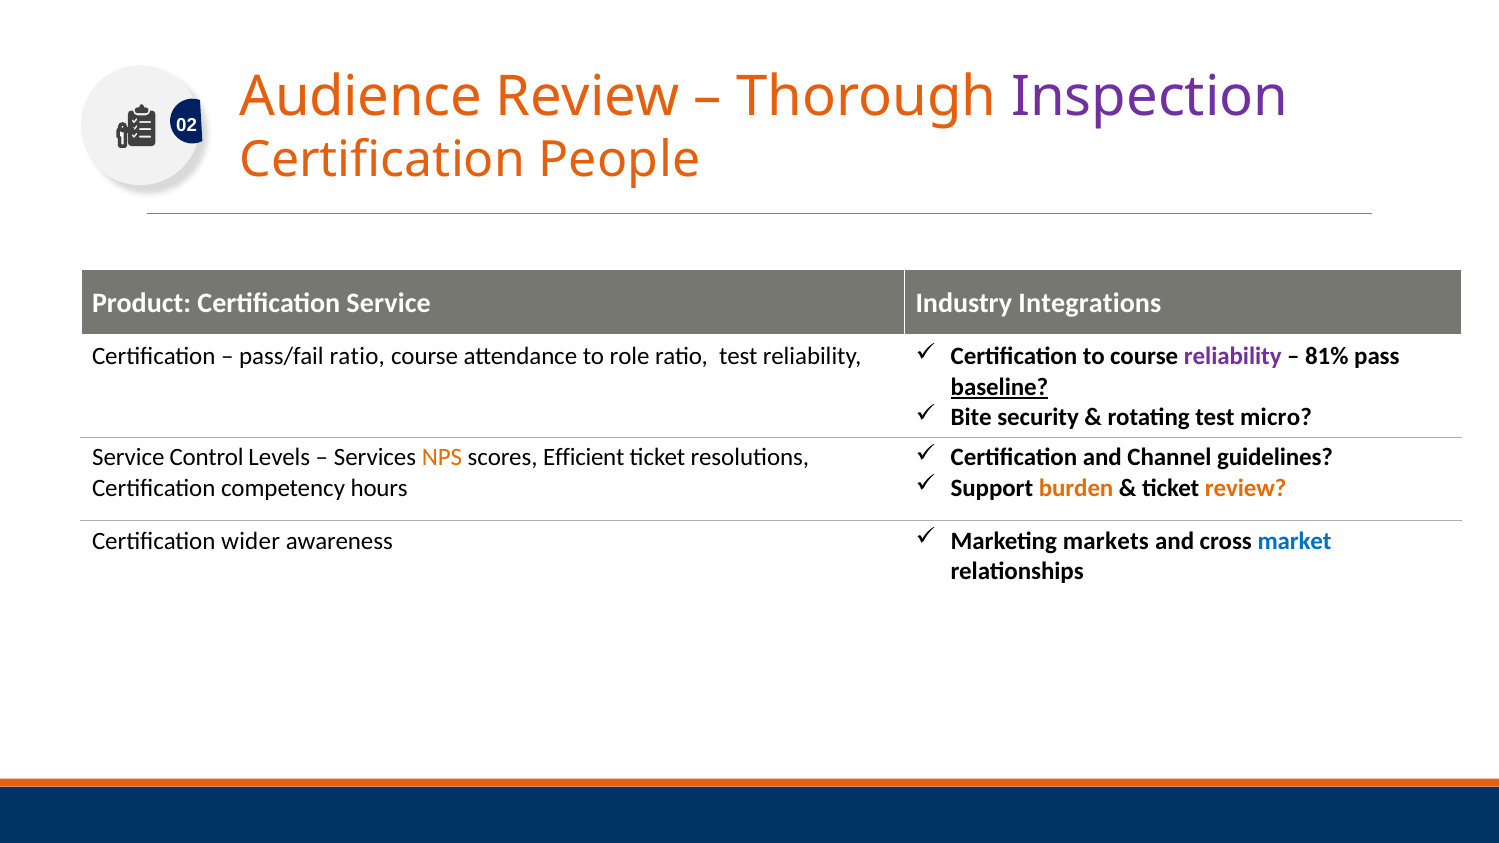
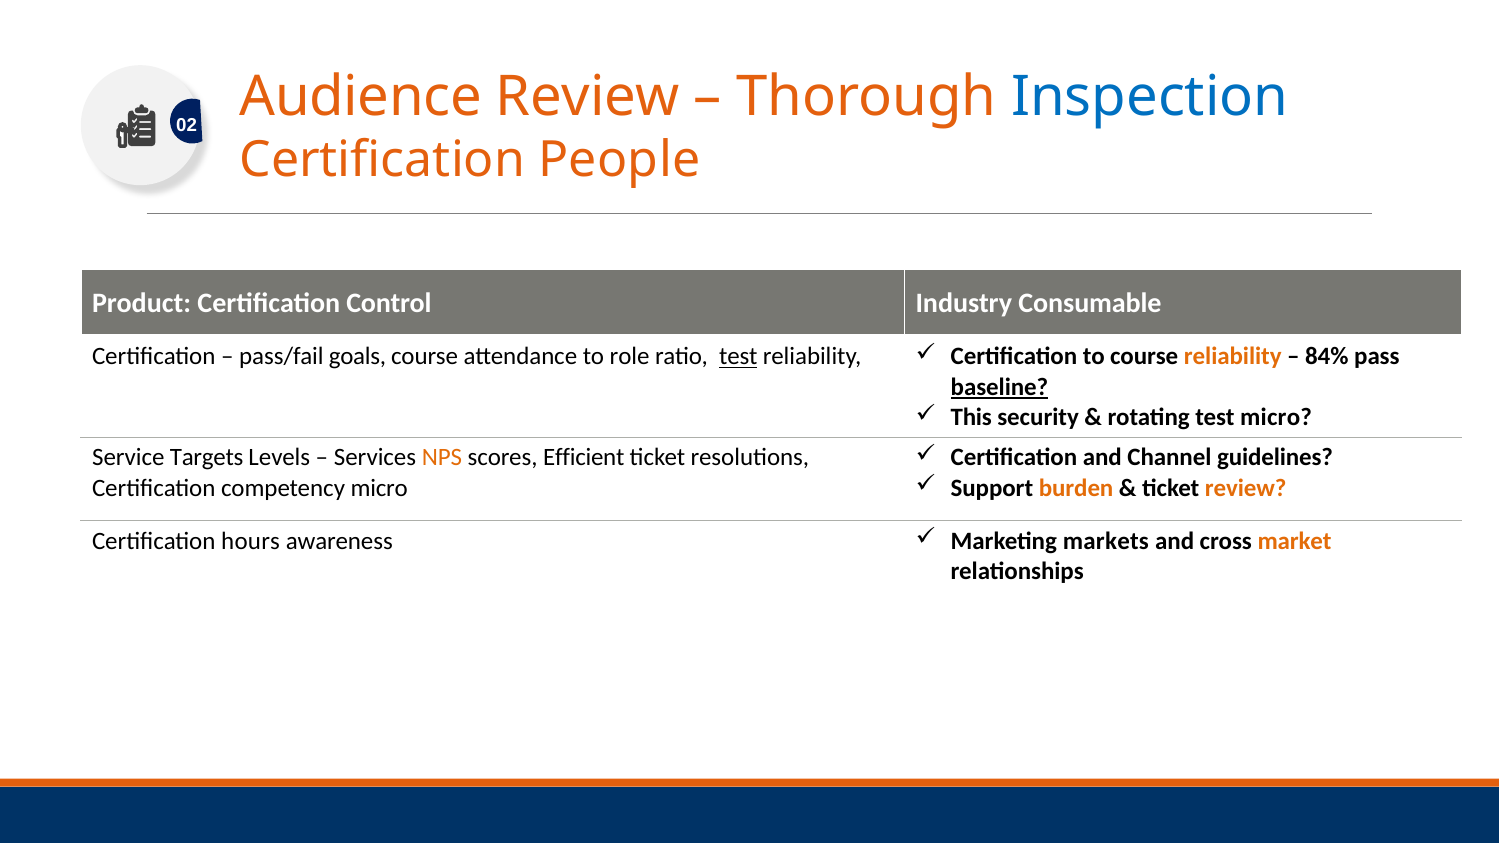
Inspection colour: purple -> blue (1150, 97)
Certification Service: Service -> Control (389, 304)
Integrations: Integrations -> Consumable (1090, 304)
pass/fail ratio: ratio -> goals (357, 357)
test underline: none -> present (738, 357)
reliability colour: purple -> orange (1233, 357)
81%: 81% -> 84% (1327, 357)
Bite: Bite -> This (971, 418)
Control: Control -> Targets (207, 458)
competency hours: hours -> micro (379, 488)
wider: wider -> hours (251, 541)
market colour: blue -> orange (1294, 541)
